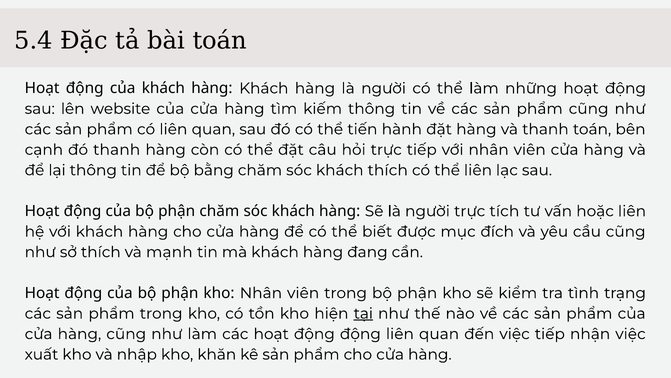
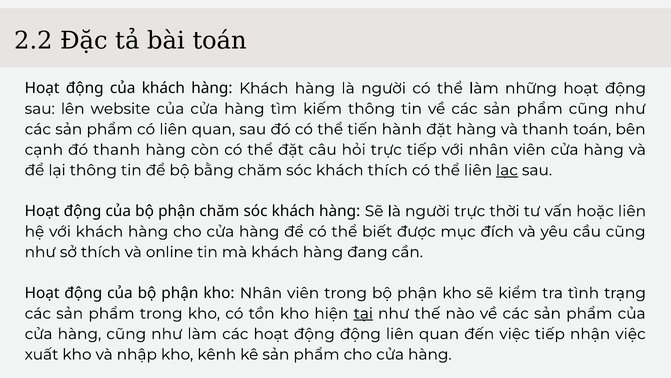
5.4: 5.4 -> 2.2 (33, 40)
lạc underline: none -> present (507, 170)
tích: tích -> thời (505, 211)
mạnh: mạnh -> online (169, 252)
khăn: khăn -> kênh (217, 354)
